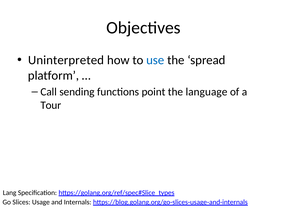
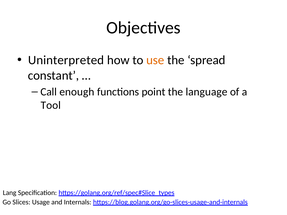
use colour: blue -> orange (155, 60)
platform: platform -> constant (53, 76)
sending: sending -> enough (77, 92)
Tour: Tour -> Tool (51, 105)
